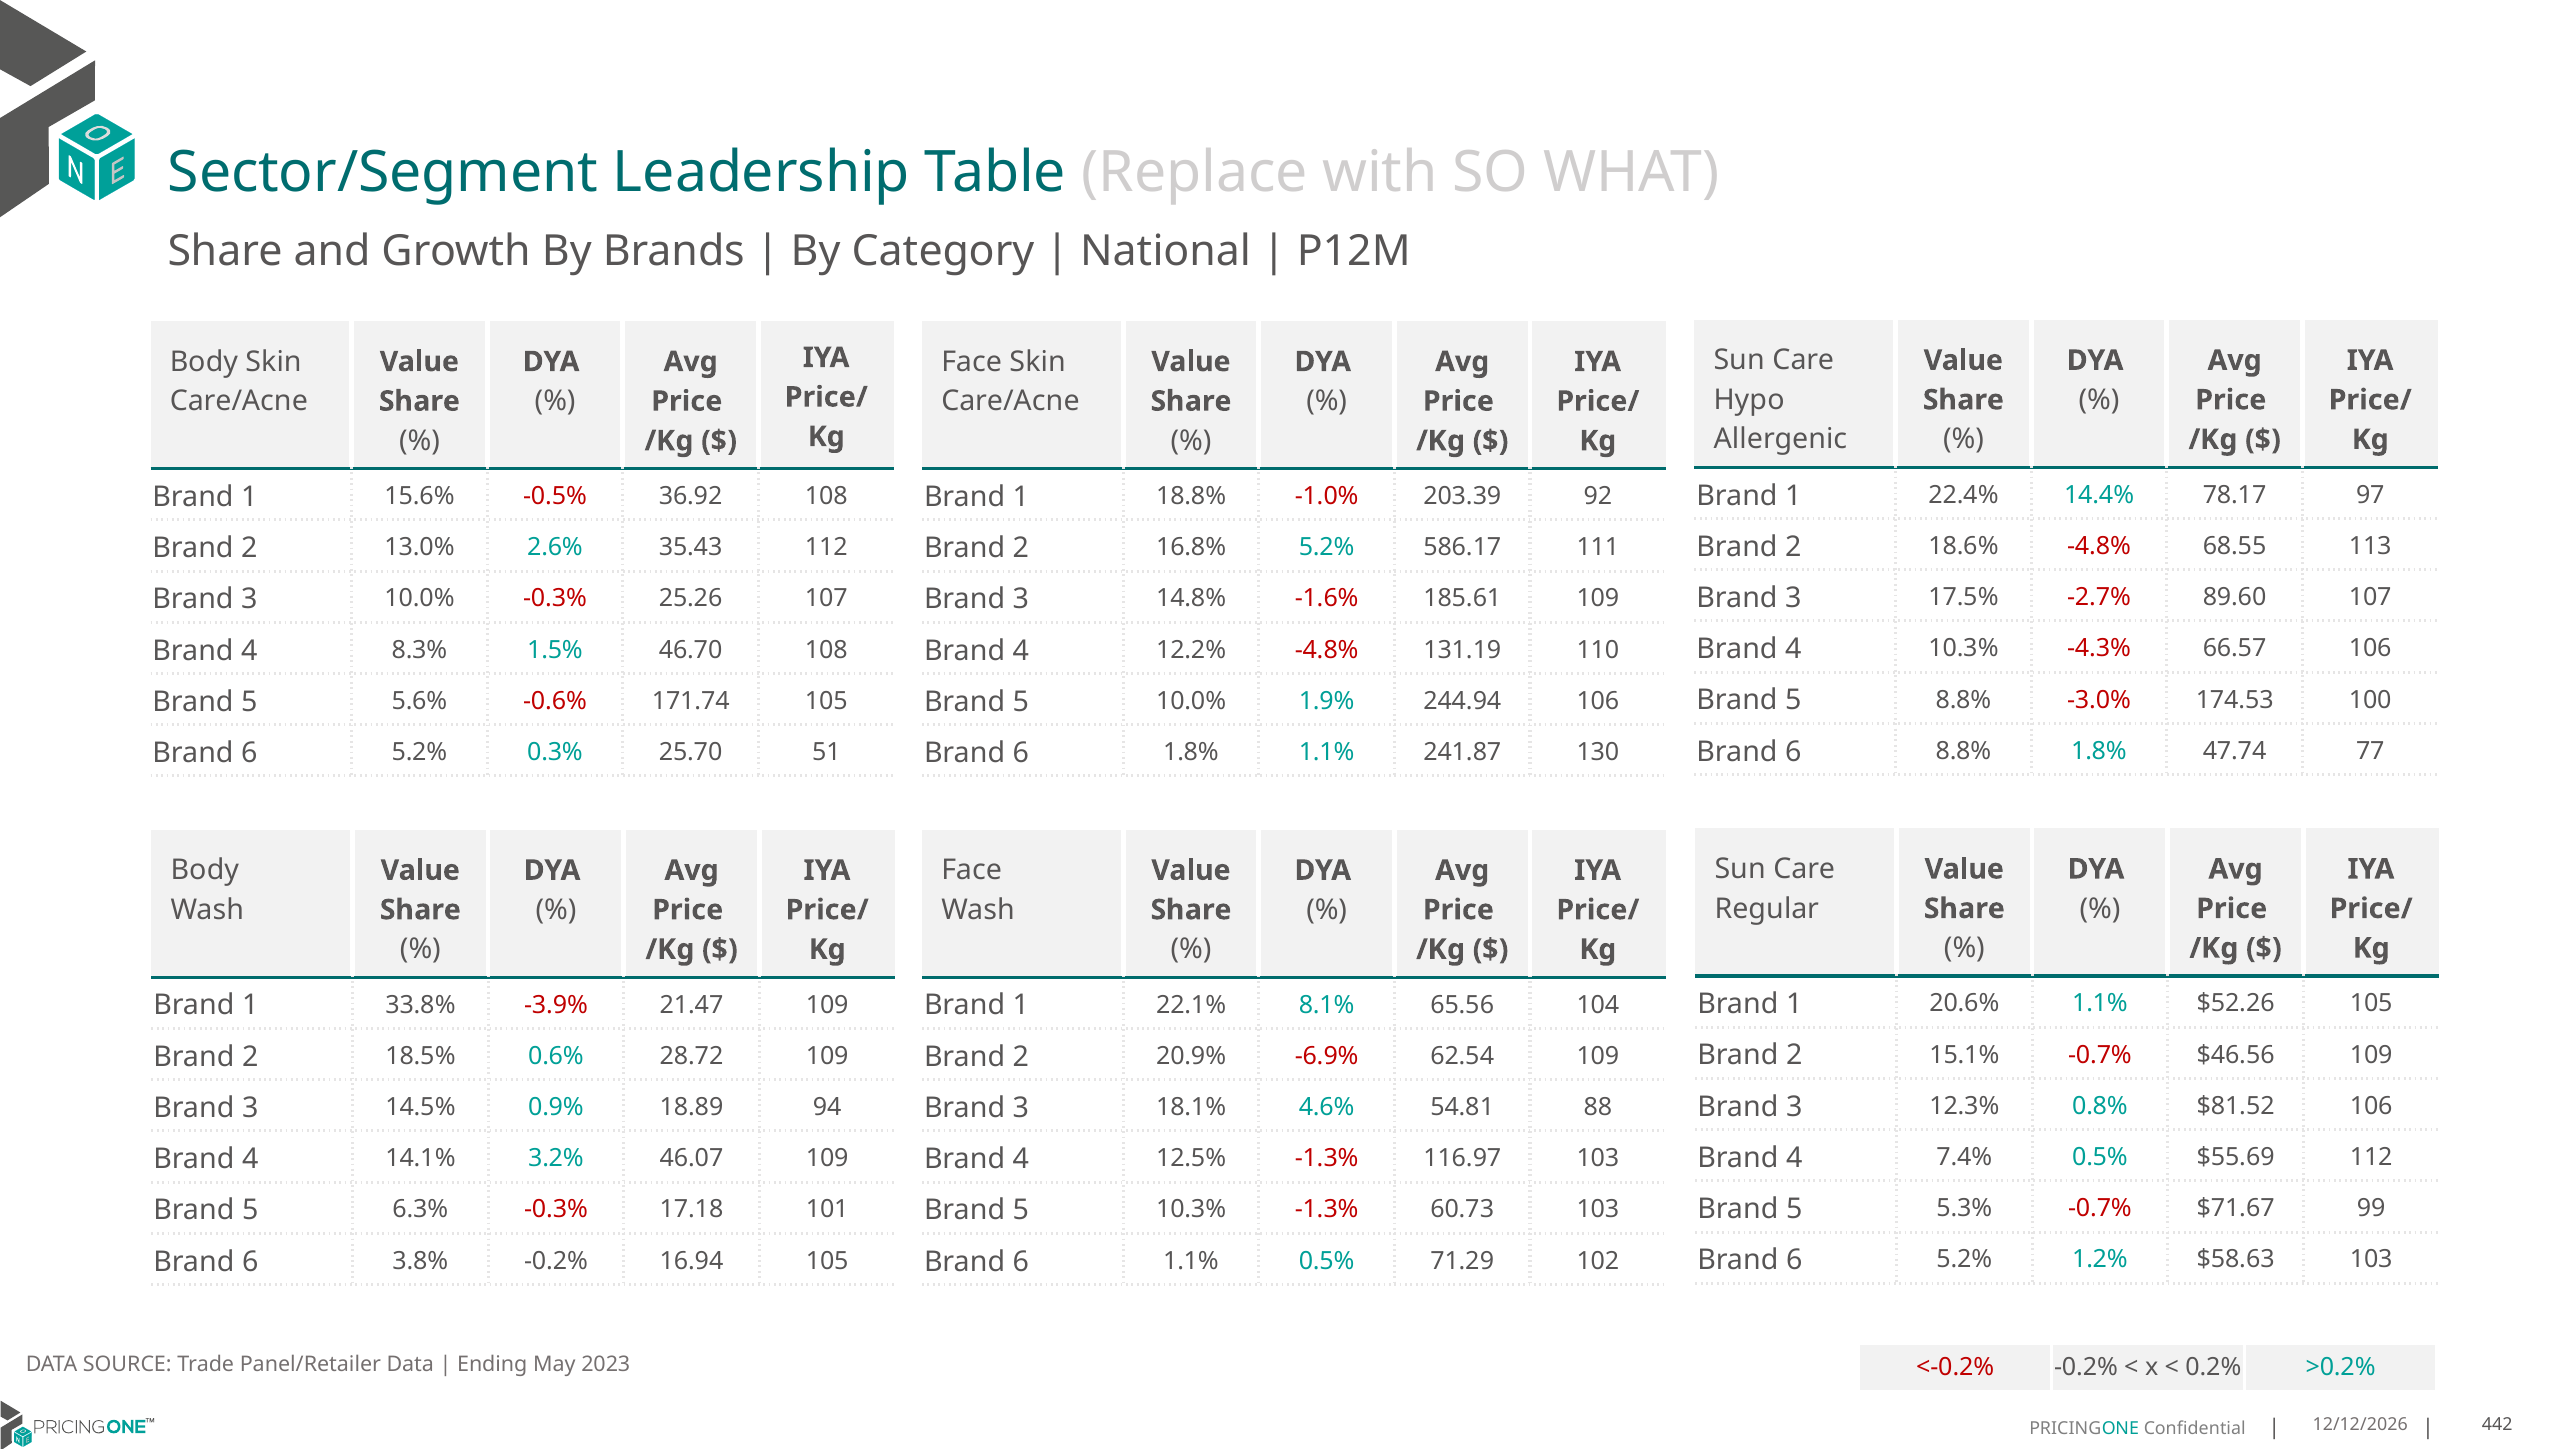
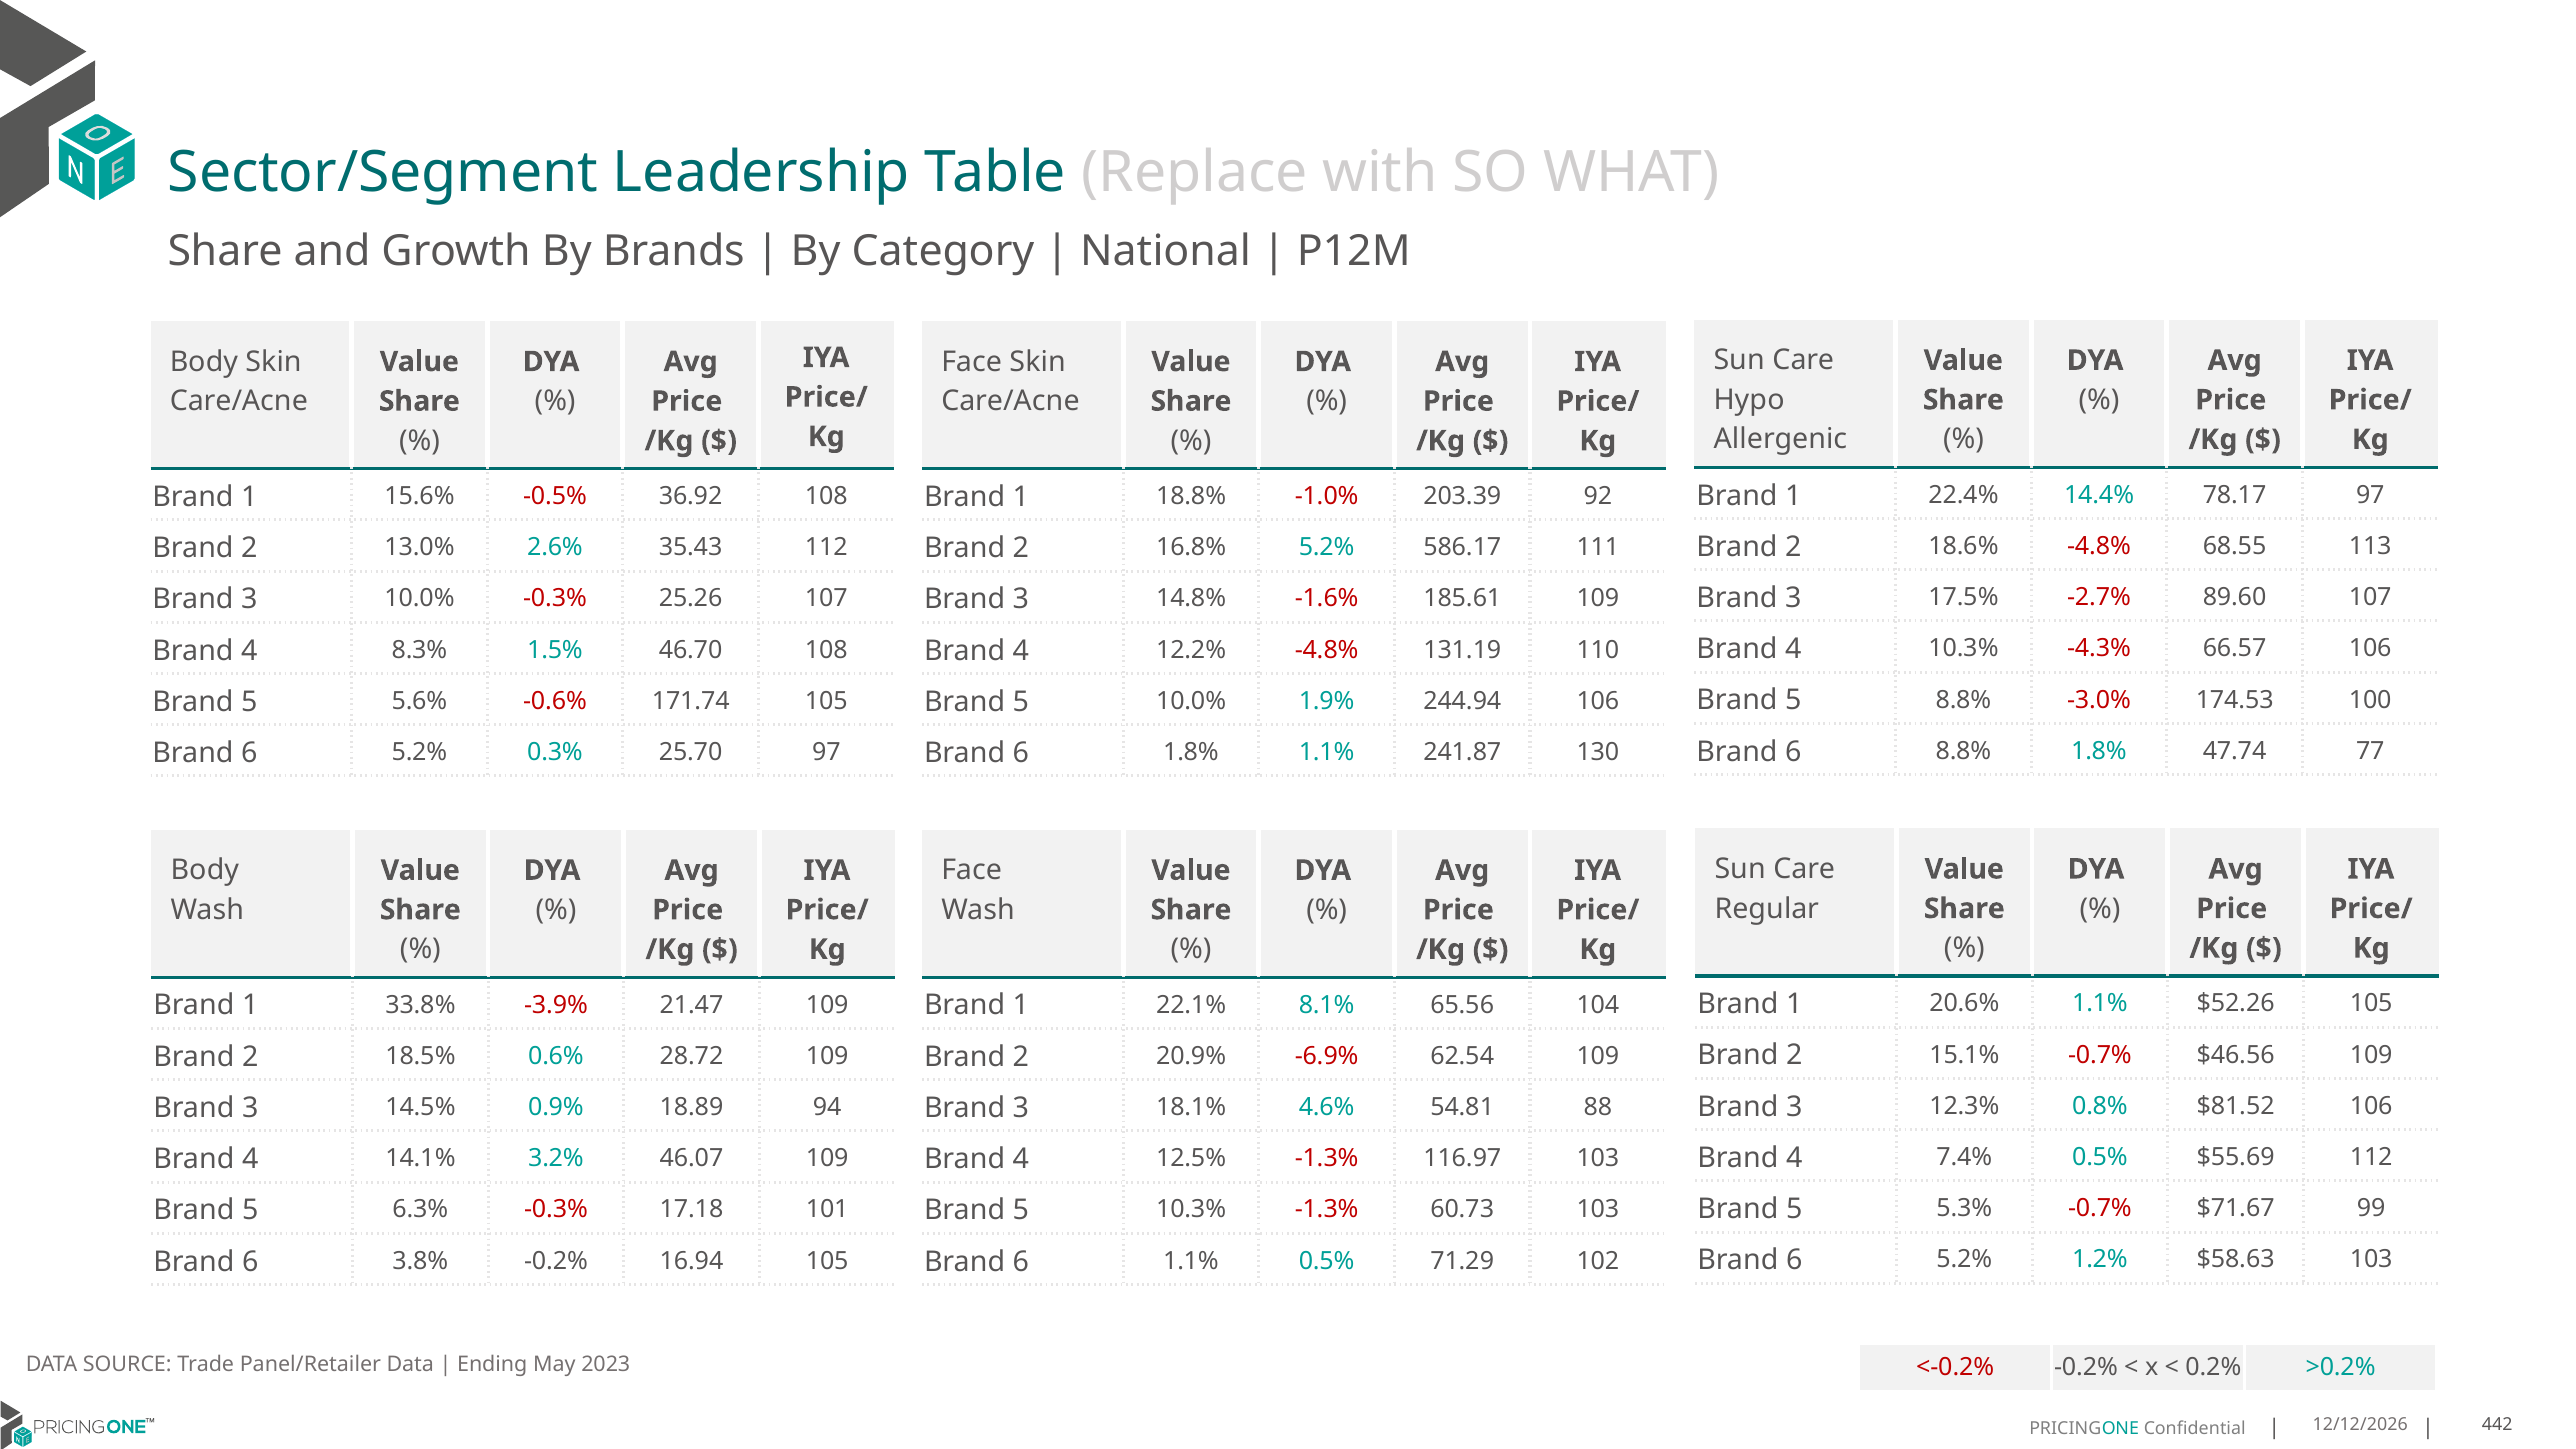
25.70 51: 51 -> 97 (826, 752)
